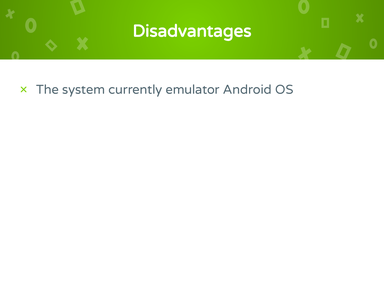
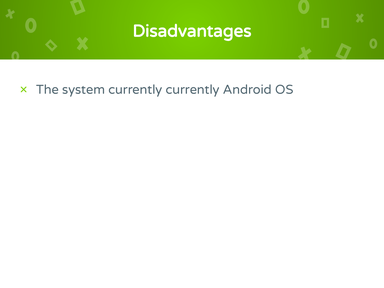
currently emulator: emulator -> currently (193, 90)
